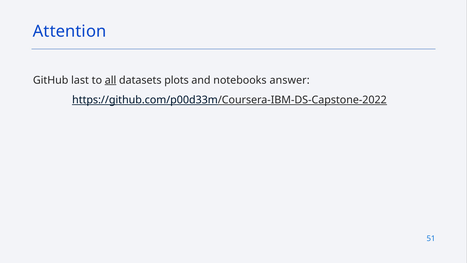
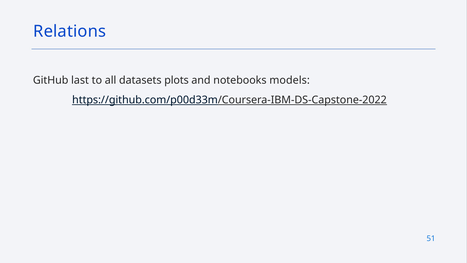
Attention: Attention -> Relations (70, 31)
all underline: present -> none (111, 80)
answer: answer -> models (290, 80)
